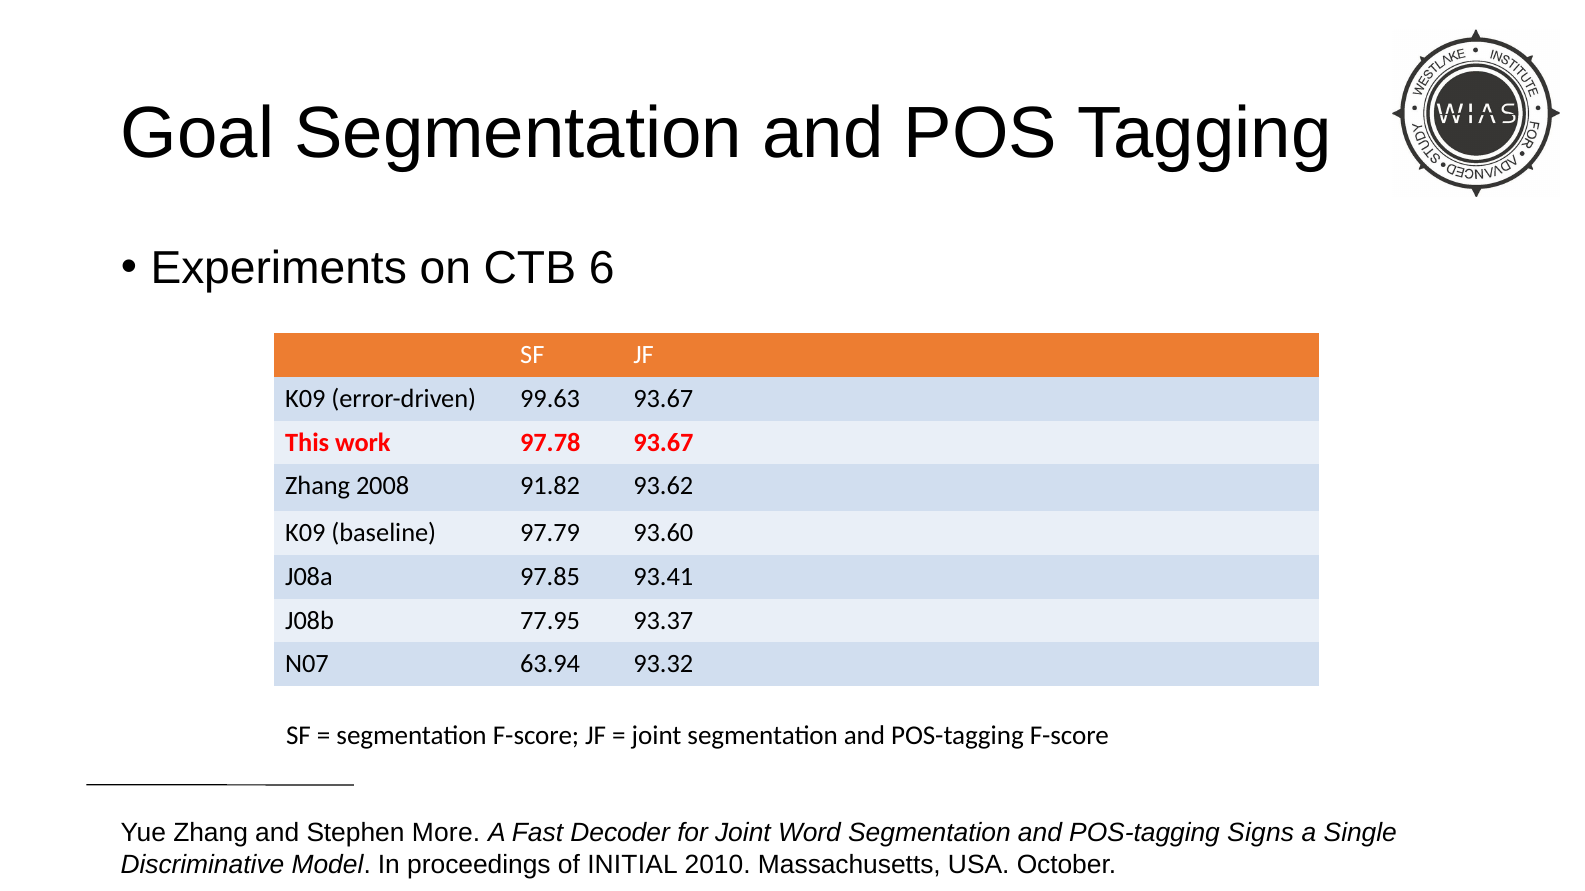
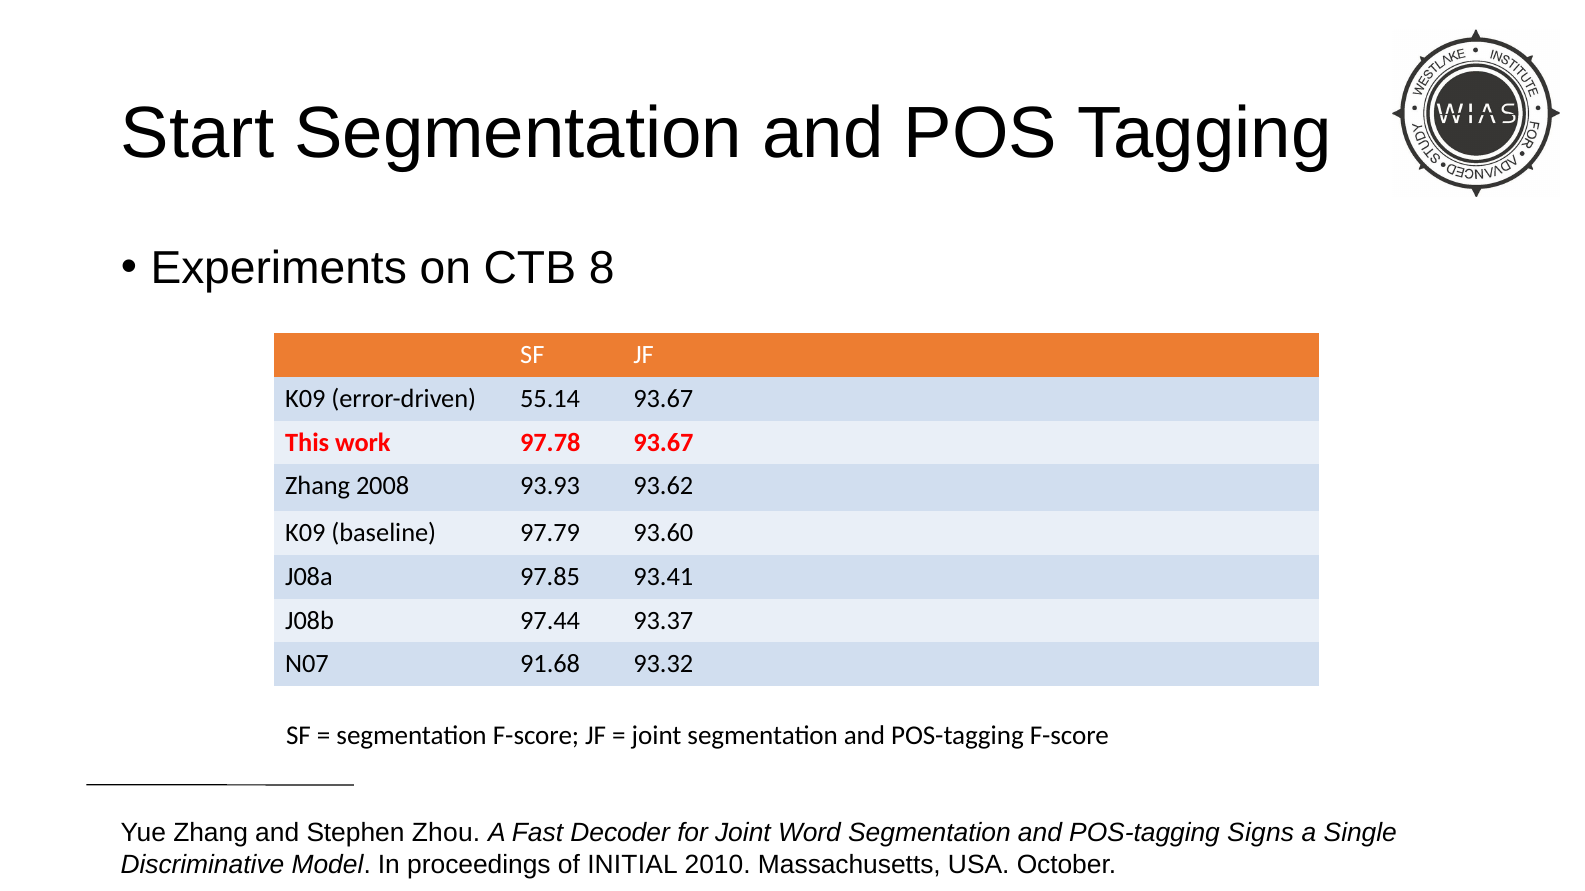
Goal: Goal -> Start (197, 133)
6: 6 -> 8 (602, 268)
99.63: 99.63 -> 55.14 (550, 399)
91.82: 91.82 -> 93.93 (550, 486)
77.95: 77.95 -> 97.44 (550, 621)
63.94: 63.94 -> 91.68 (550, 665)
More: More -> Zhou (446, 833)
